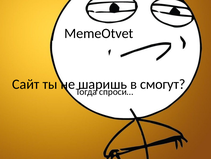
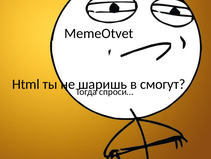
Сайт: Сайт -> Html (26, 84)
